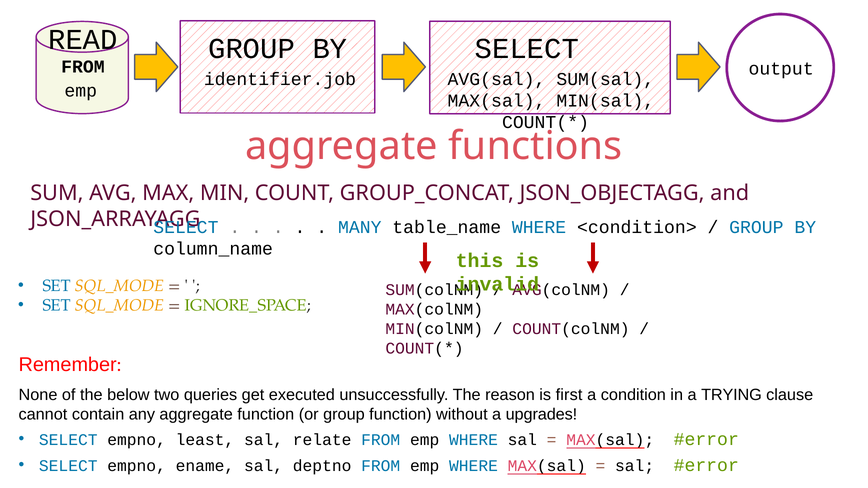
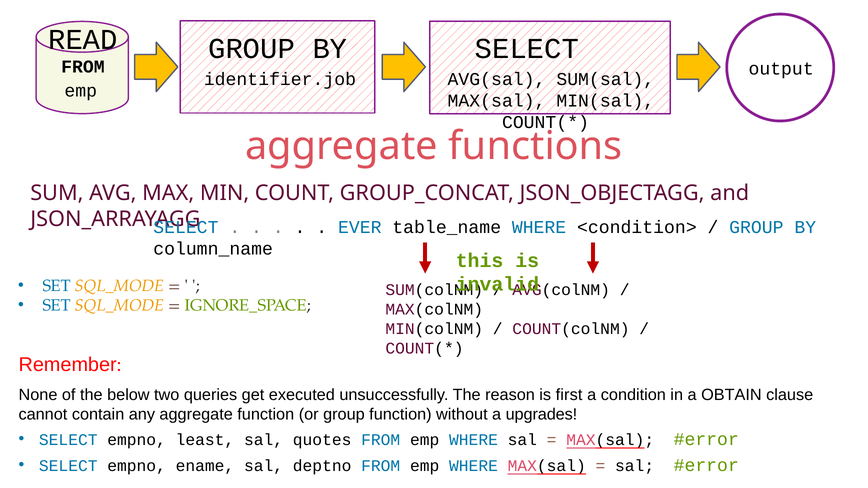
MANY: MANY -> EVER (360, 227)
TRYING: TRYING -> OBTAIN (731, 395)
relate: relate -> quotes (322, 440)
